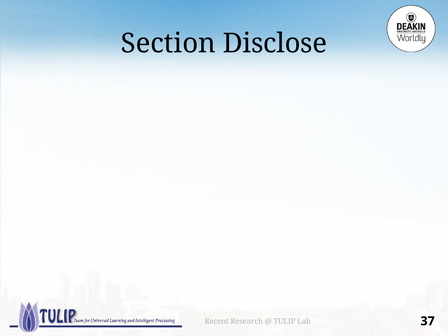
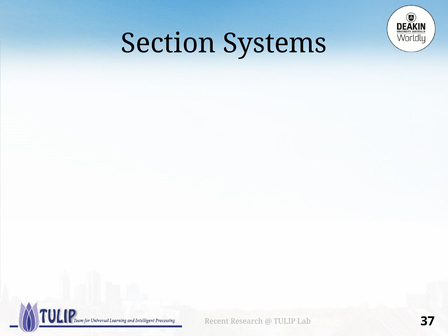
Disclose: Disclose -> Systems (275, 43)
